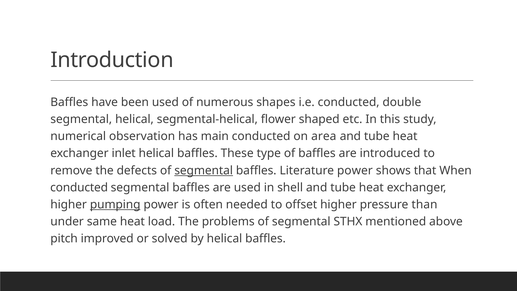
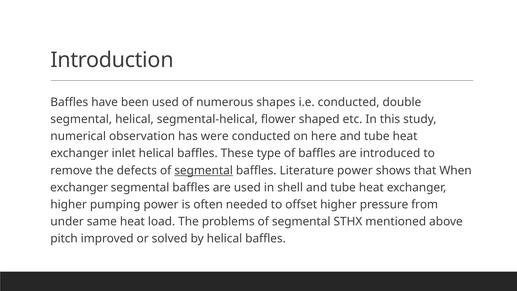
main: main -> were (215, 136)
area: area -> here (324, 136)
conducted: conducted -> exchanger (79, 187)
pumping underline: present -> none (115, 204)
than: than -> from (425, 204)
